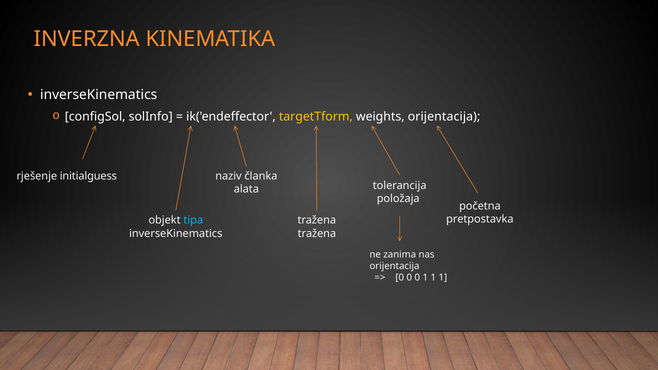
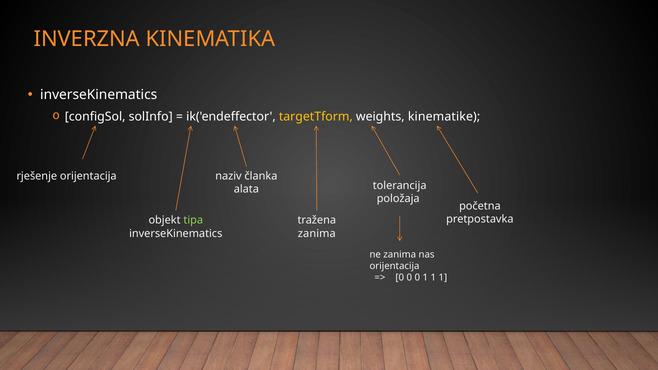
weights orijentacija: orijentacija -> kinematike (444, 117)
rješenje initialguess: initialguess -> orijentacija (88, 176)
tipa colour: light blue -> light green (193, 220)
tražena: tražena -> zanima (317, 234)
